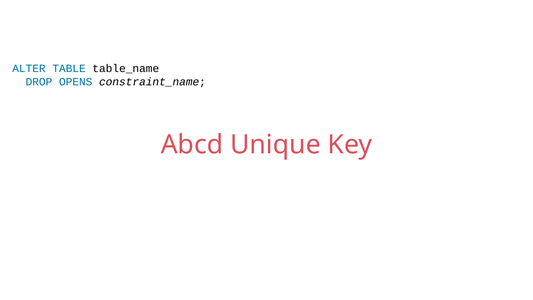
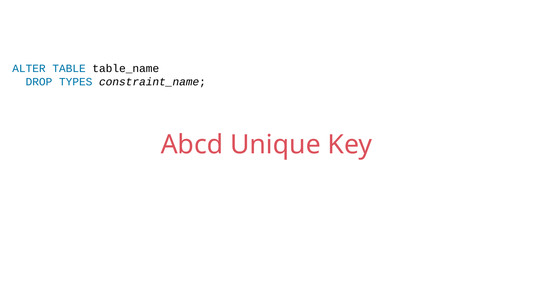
OPENS: OPENS -> TYPES (76, 82)
